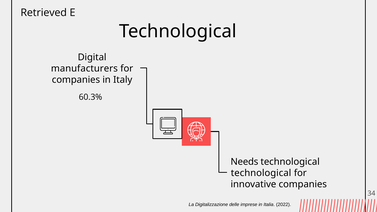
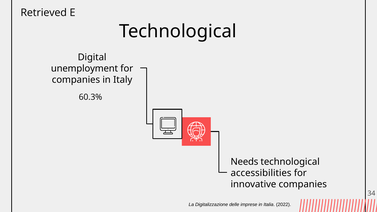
manufacturers: manufacturers -> unemployment (84, 69)
technological: technological -> accessibilities (261, 173)
